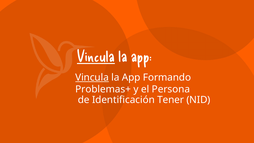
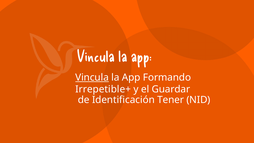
Vincula underline: present -> none (96, 57)
Problemas+: Problemas+ -> Irrepetible+ (103, 89)
Persona: Persona -> Guardar (171, 89)
